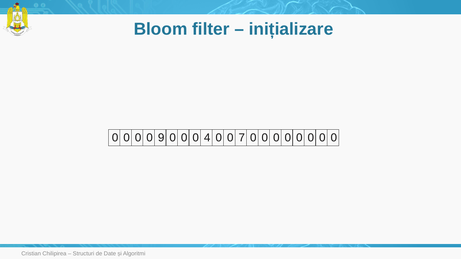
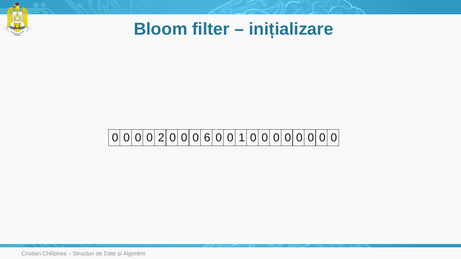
9: 9 -> 2 (161, 138)
4: 4 -> 6 (207, 138)
7: 7 -> 1 (242, 138)
